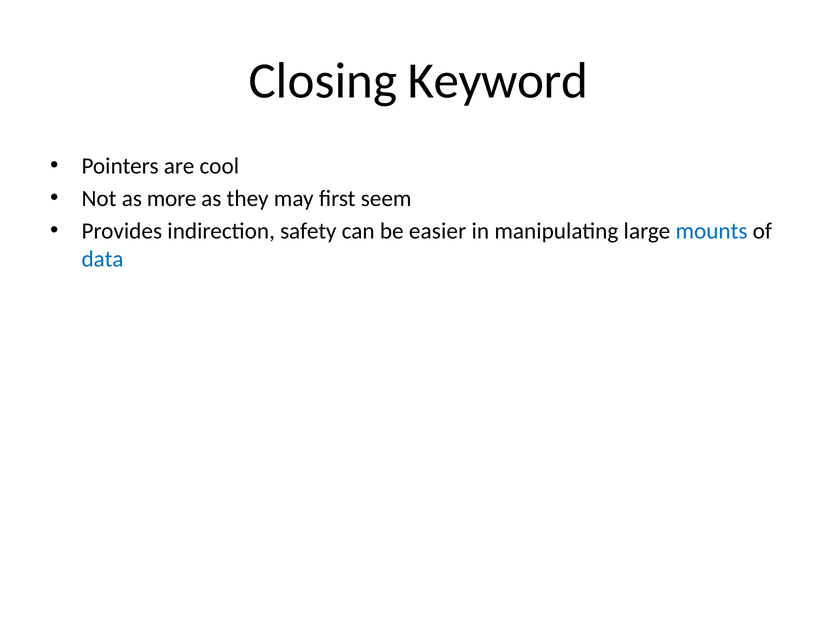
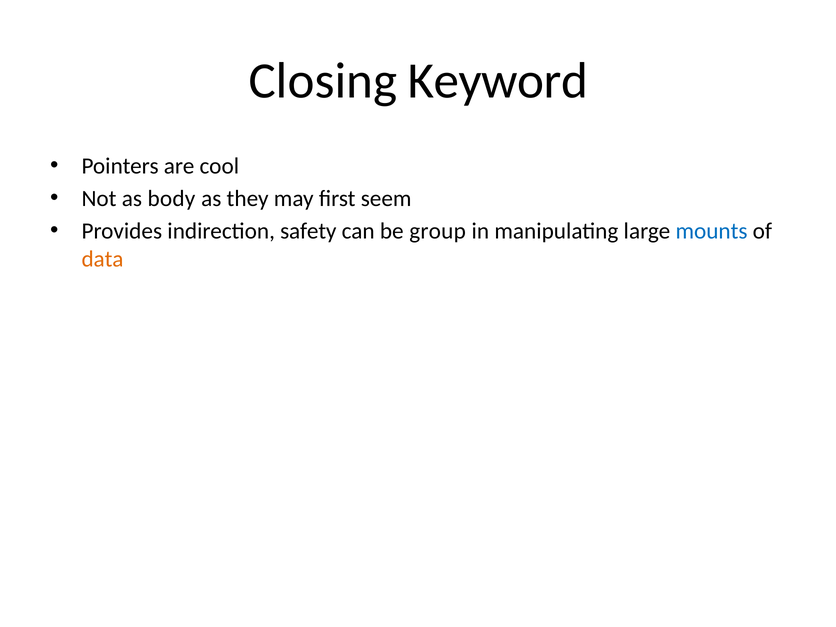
more: more -> body (171, 199)
easier: easier -> group (438, 231)
data colour: blue -> orange (102, 259)
